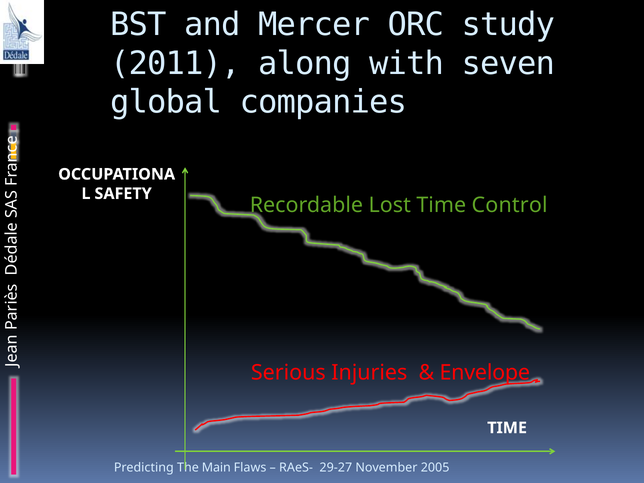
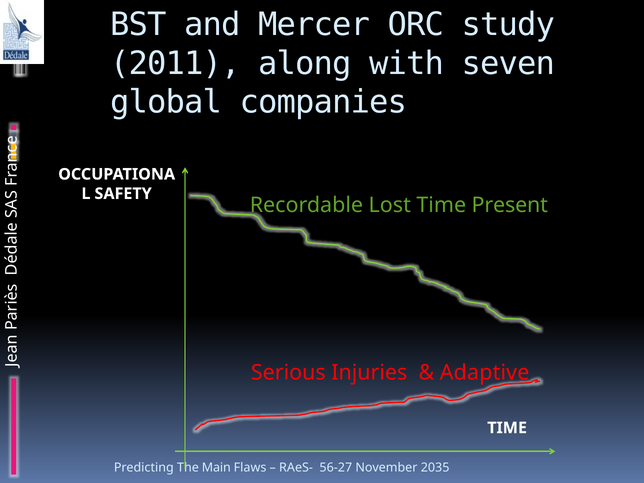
Control: Control -> Present (510, 205)
Envelope: Envelope -> Adaptive (485, 373)
29-27: 29-27 -> 56-27 (336, 468)
2005: 2005 -> 2035 (435, 468)
